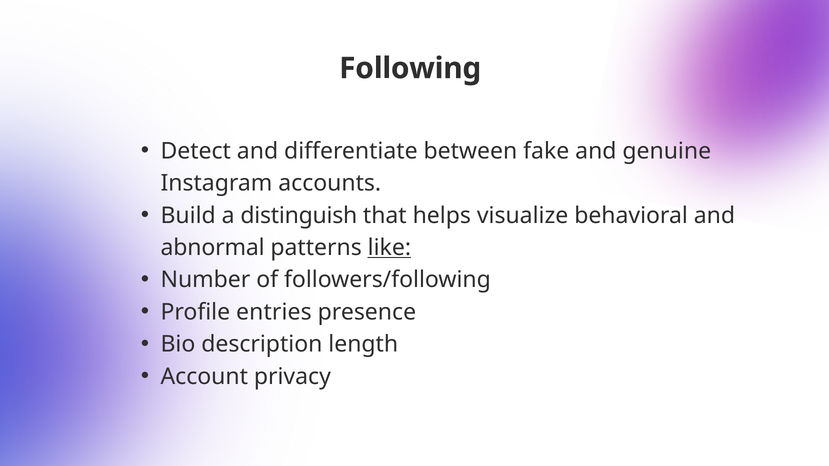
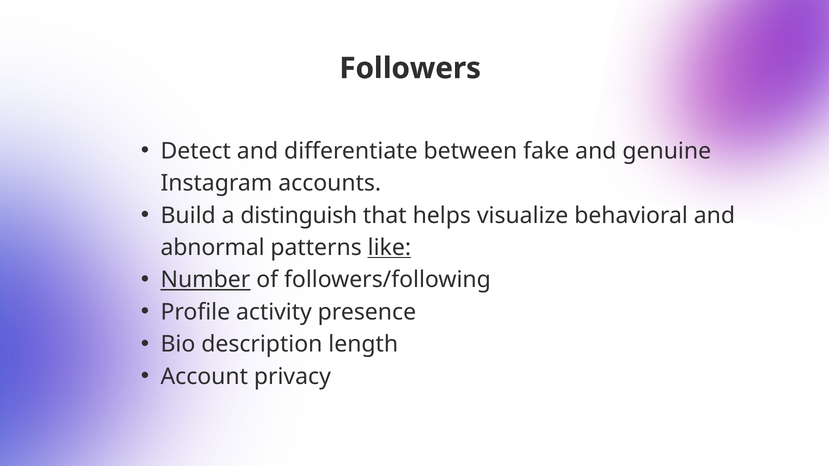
Following: Following -> Followers (410, 68)
Number underline: none -> present (205, 280)
entries: entries -> activity (274, 312)
